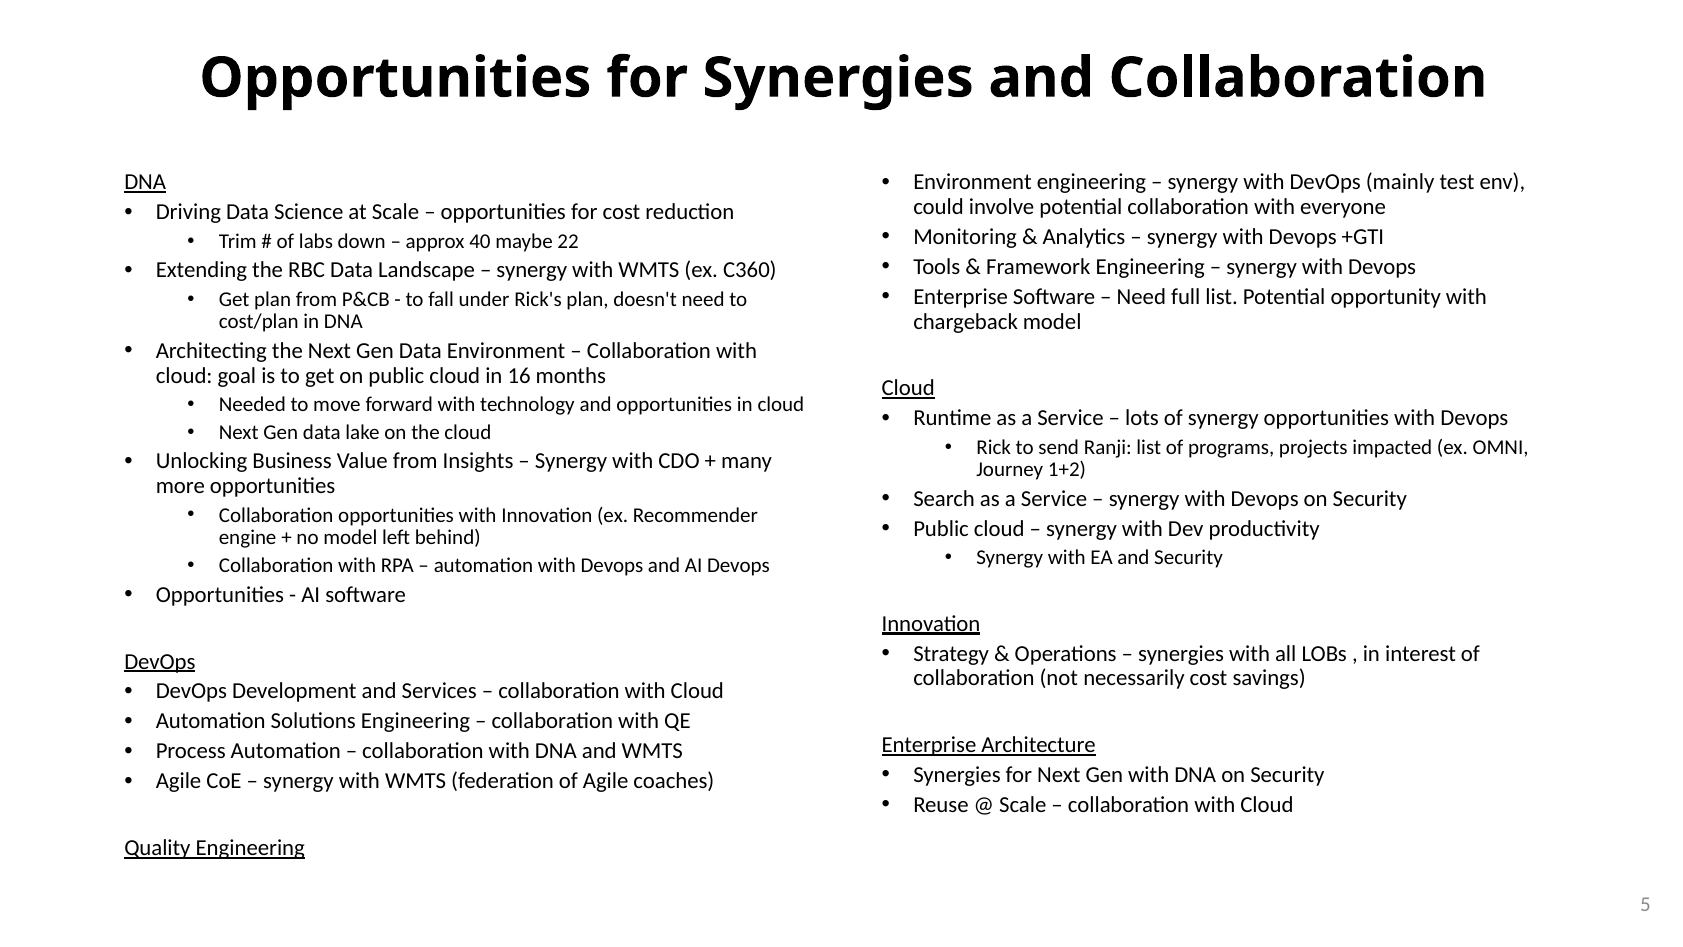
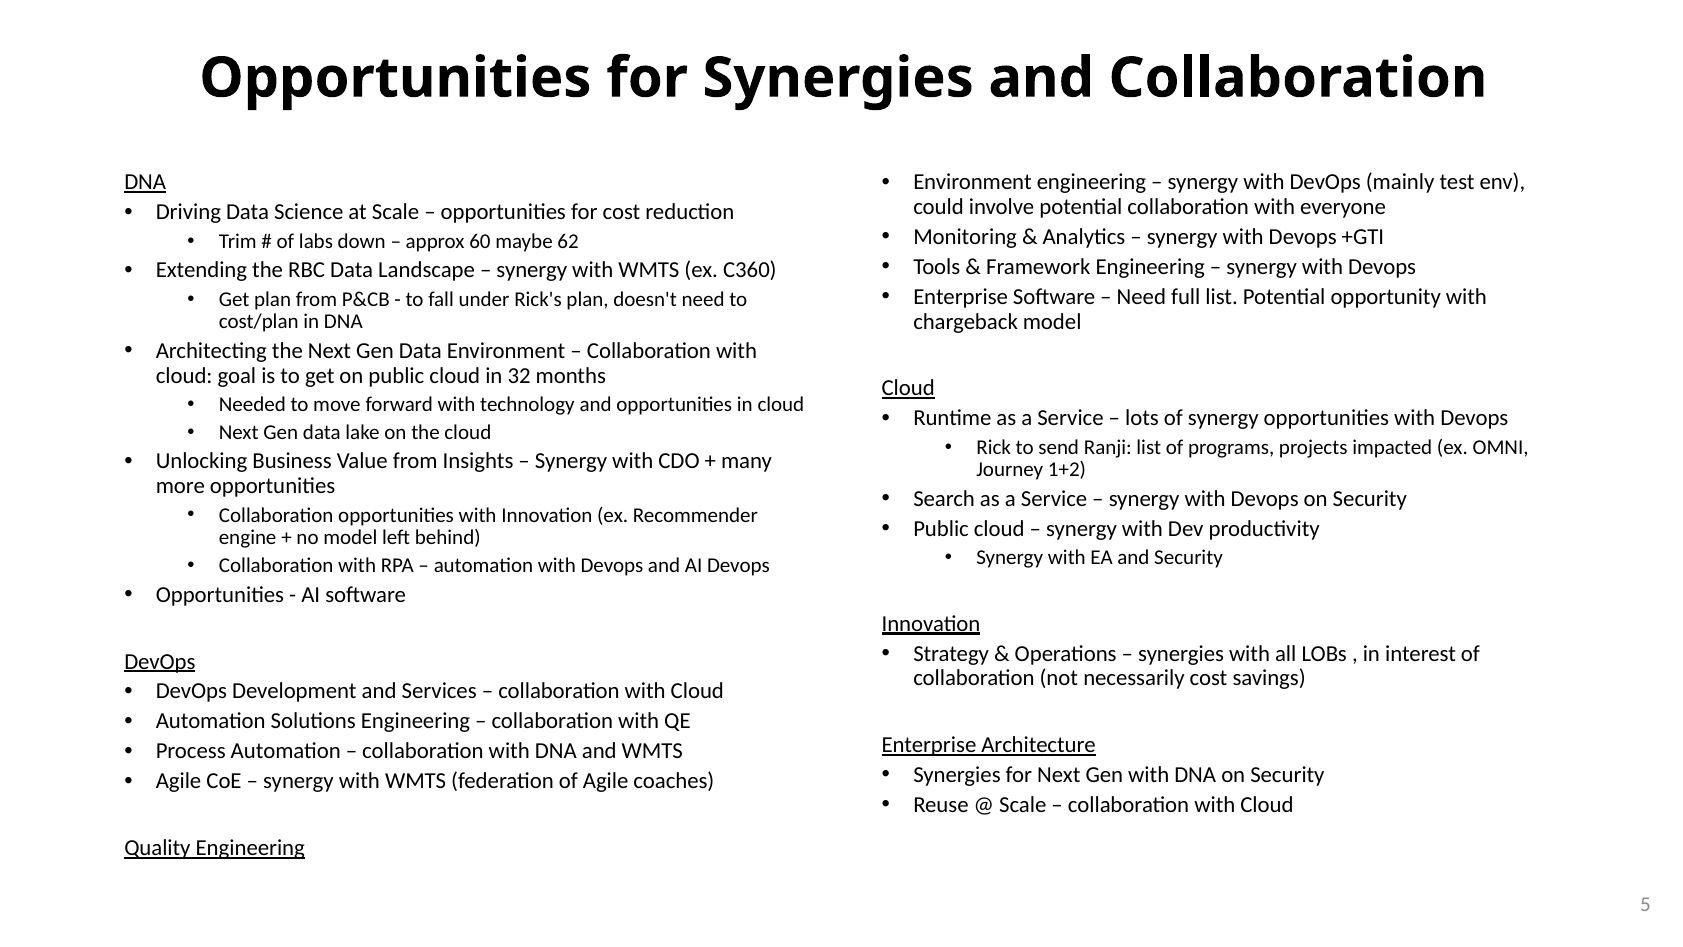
40: 40 -> 60 (480, 241)
22: 22 -> 62 (568, 241)
16: 16 -> 32 (519, 375)
